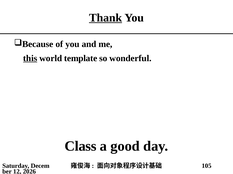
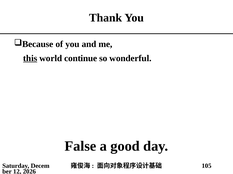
Thank underline: present -> none (106, 18)
template: template -> continue (81, 58)
Class: Class -> False (80, 147)
